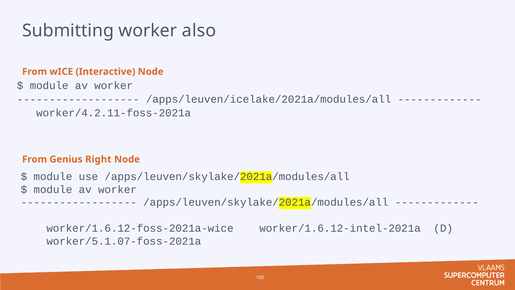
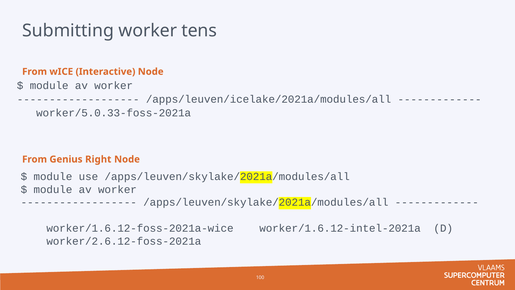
also: also -> tens (199, 31)
worker/4.2.11-foss-2021a: worker/4.2.11-foss-2021a -> worker/5.0.33-foss-2021a (114, 113)
worker/5.1.07-foss-2021a: worker/5.1.07-foss-2021a -> worker/2.6.12-foss-2021a (124, 241)
